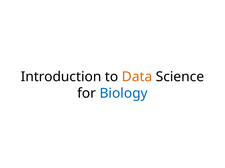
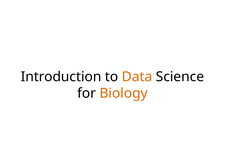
Biology colour: blue -> orange (124, 94)
